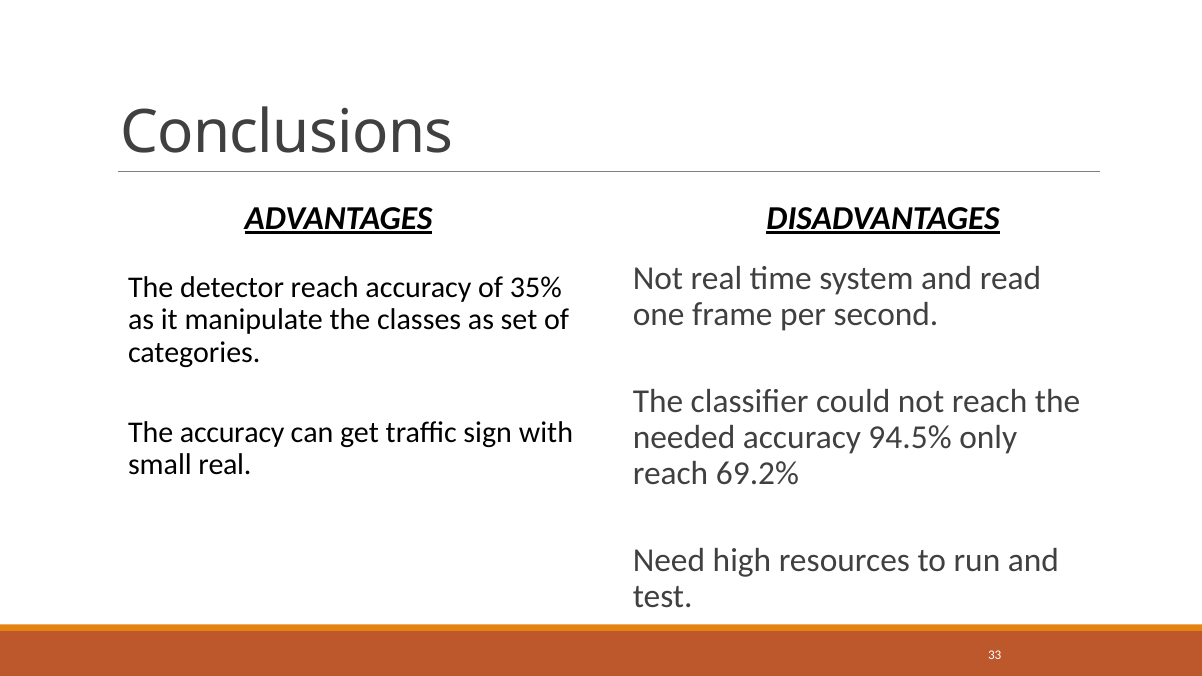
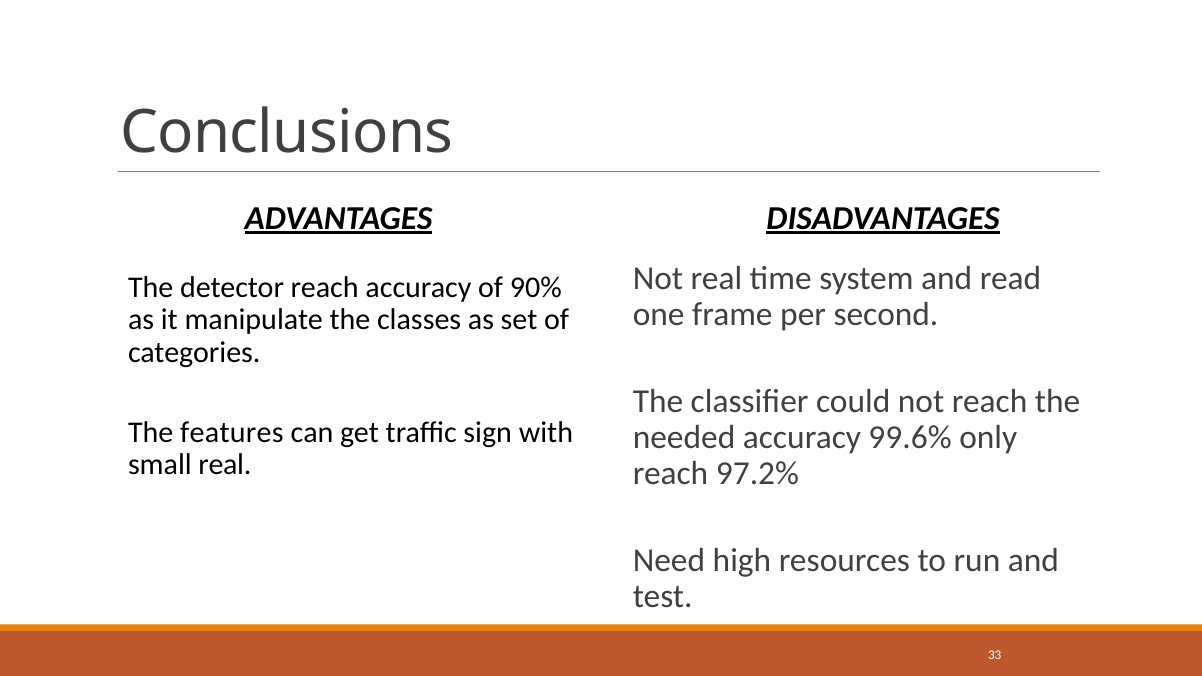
35%: 35% -> 90% (536, 287)
The accuracy: accuracy -> features (232, 432)
94.5%: 94.5% -> 99.6% (910, 438)
69.2%: 69.2% -> 97.2% (757, 474)
